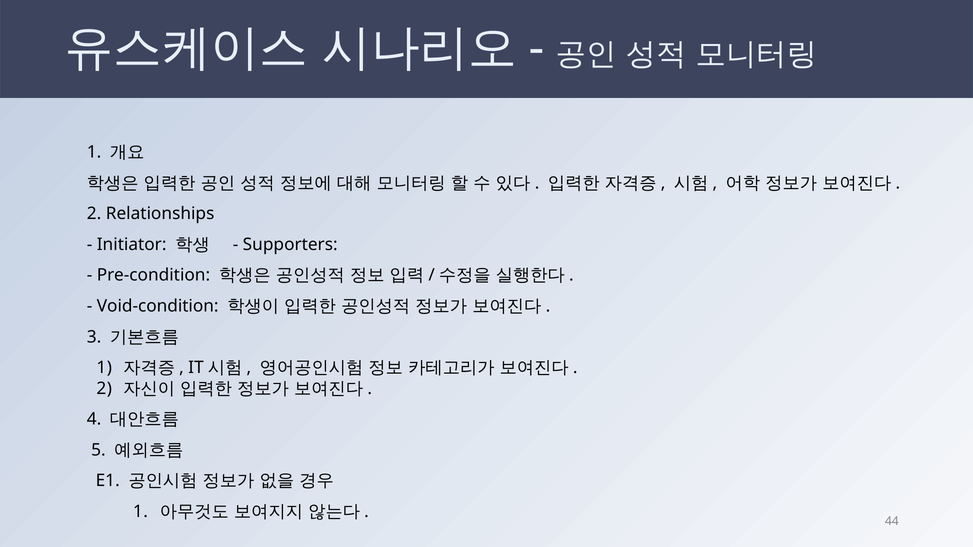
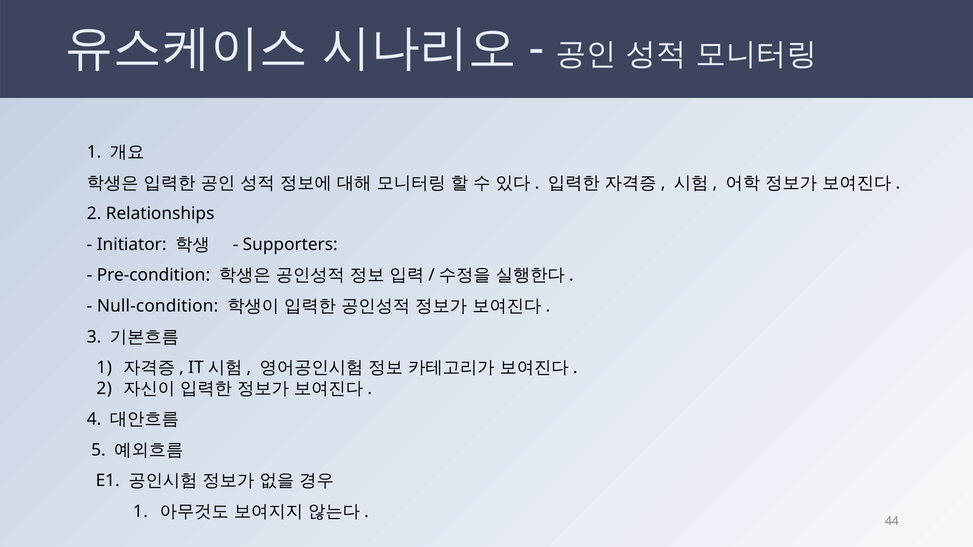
Void-condition: Void-condition -> Null-condition (158, 306)
